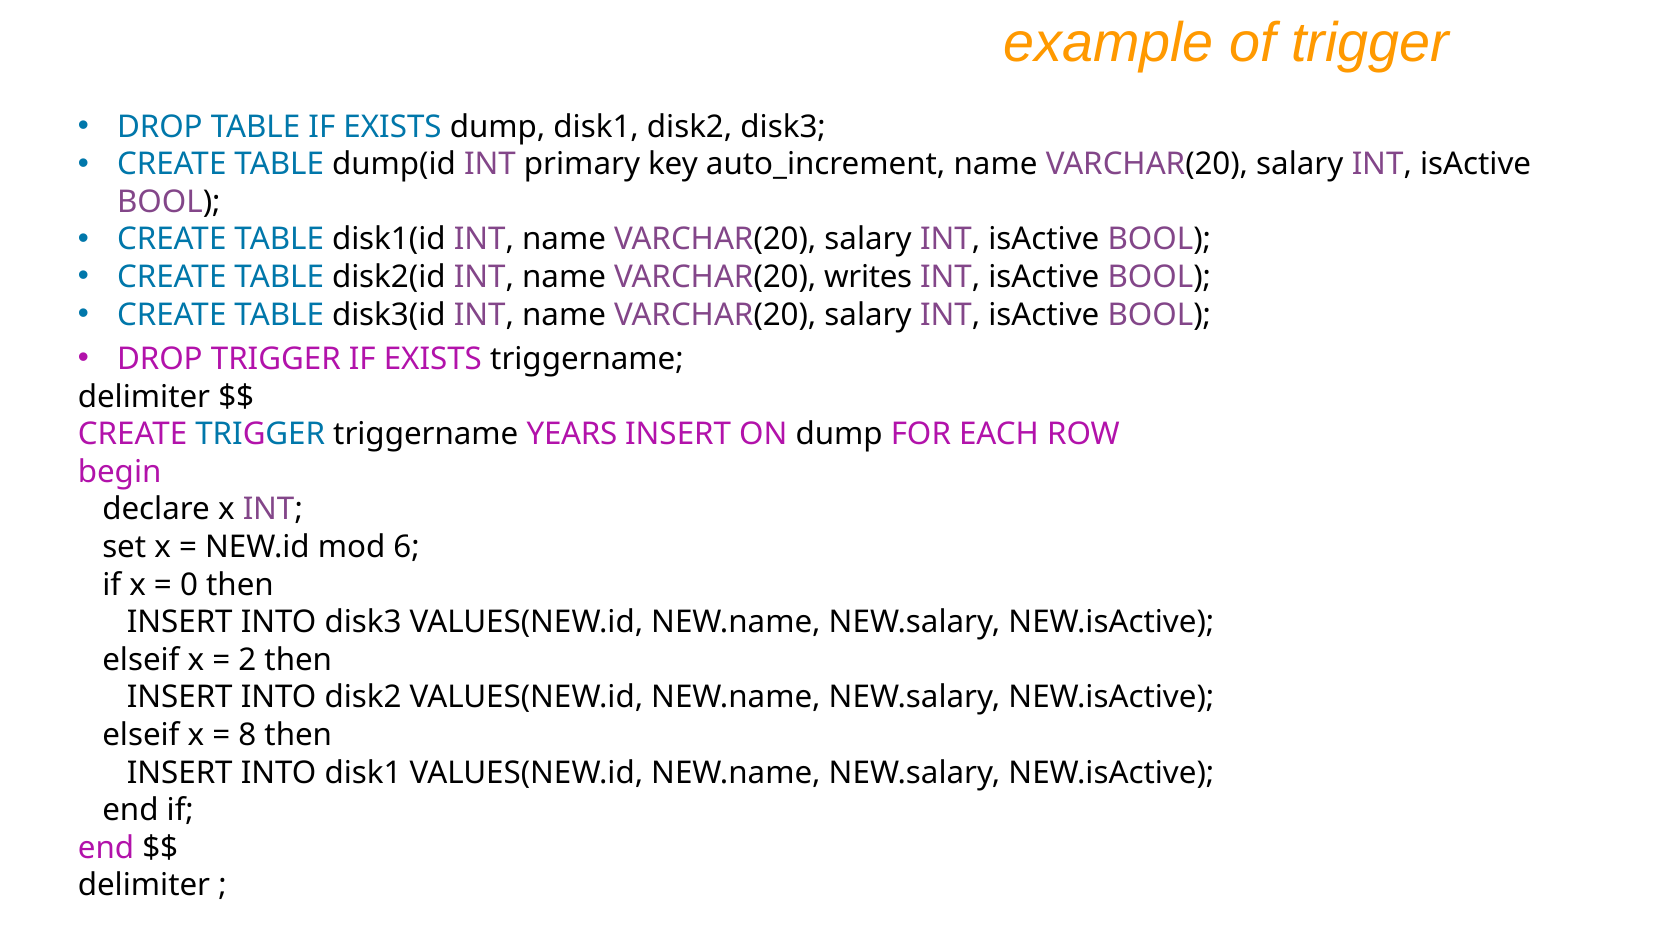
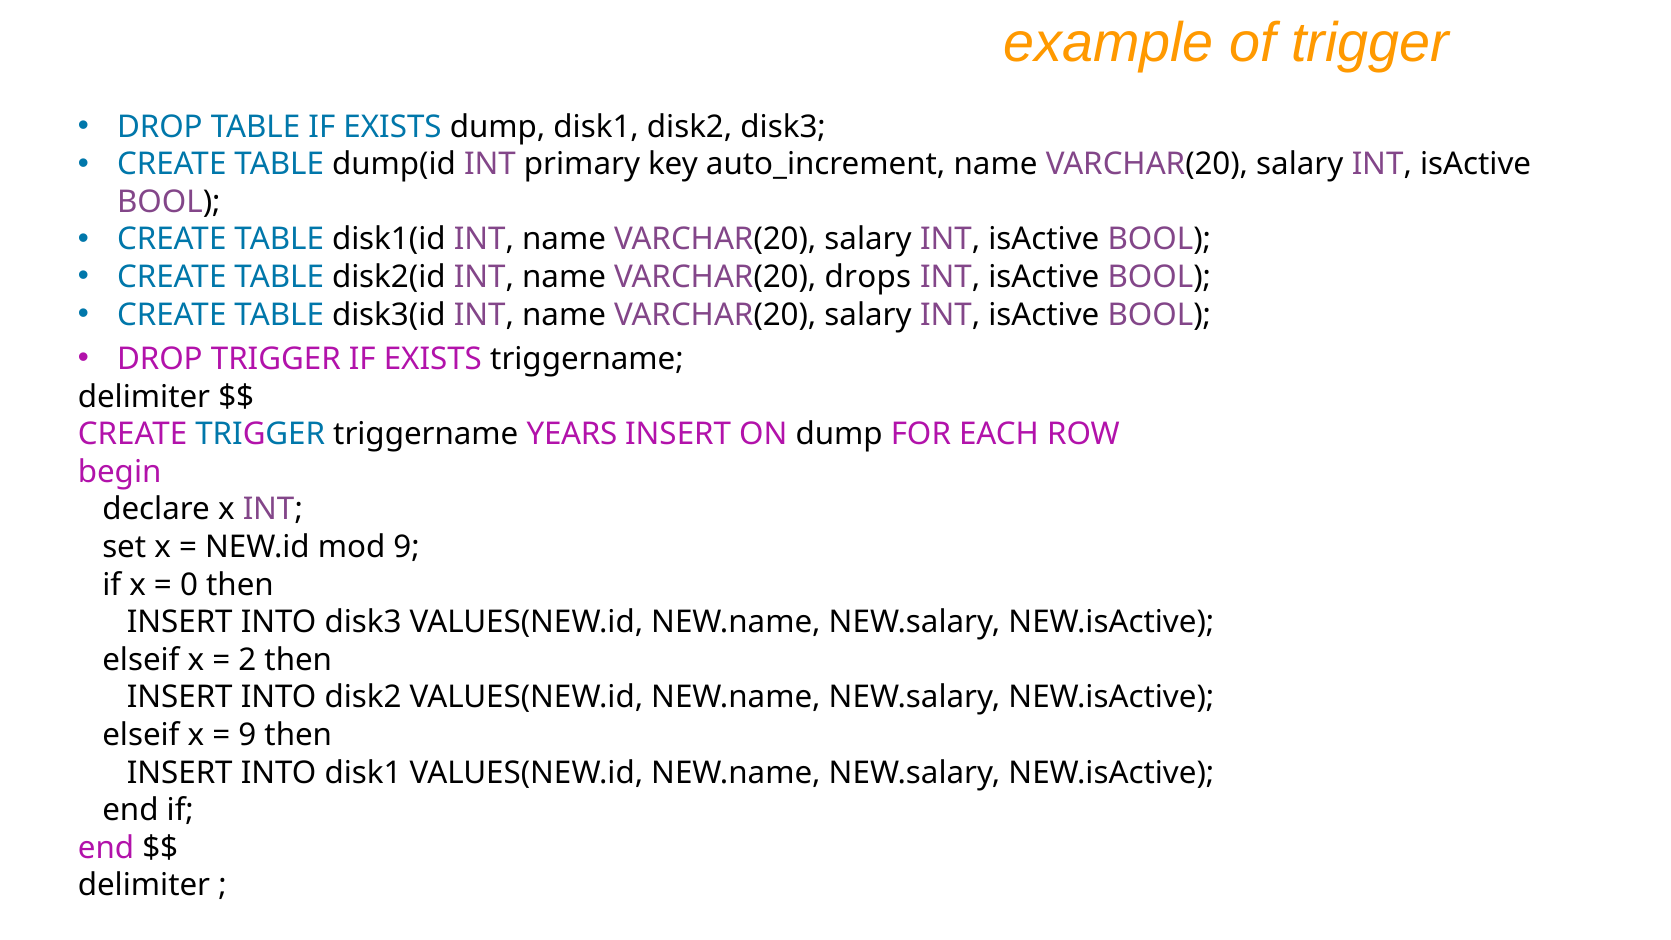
writes: writes -> drops (868, 277)
mod 6: 6 -> 9 (407, 547)
8: 8 -> 9 (247, 735)
